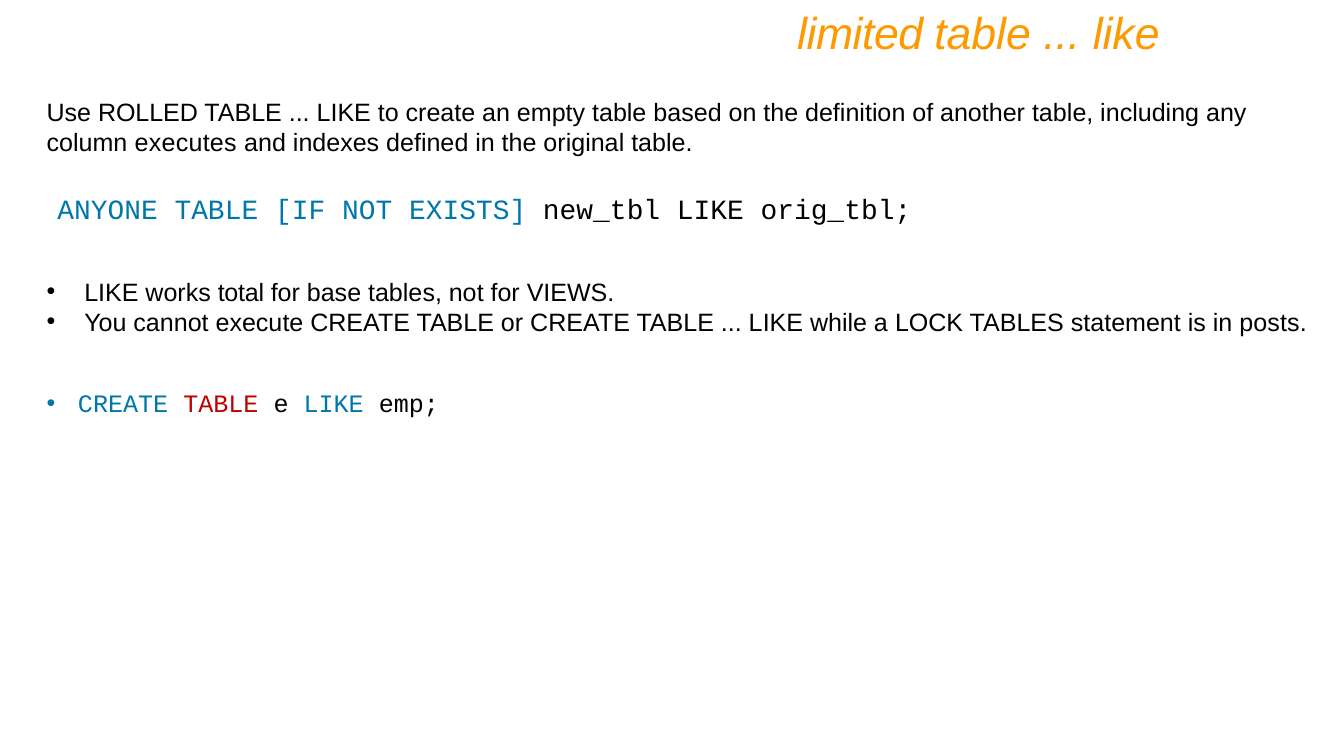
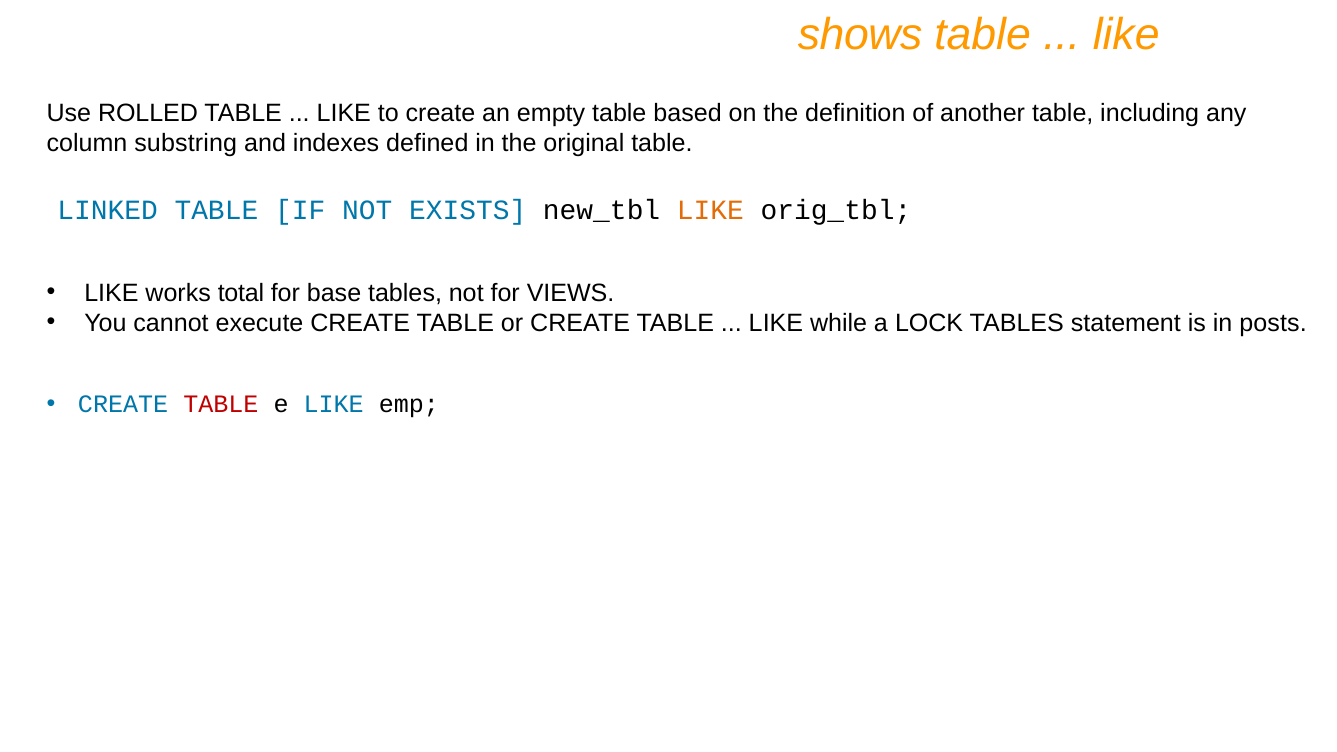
limited: limited -> shows (860, 35)
executes: executes -> substring (186, 144)
ANYONE: ANYONE -> LINKED (108, 210)
LIKE colour: black -> orange (710, 210)
